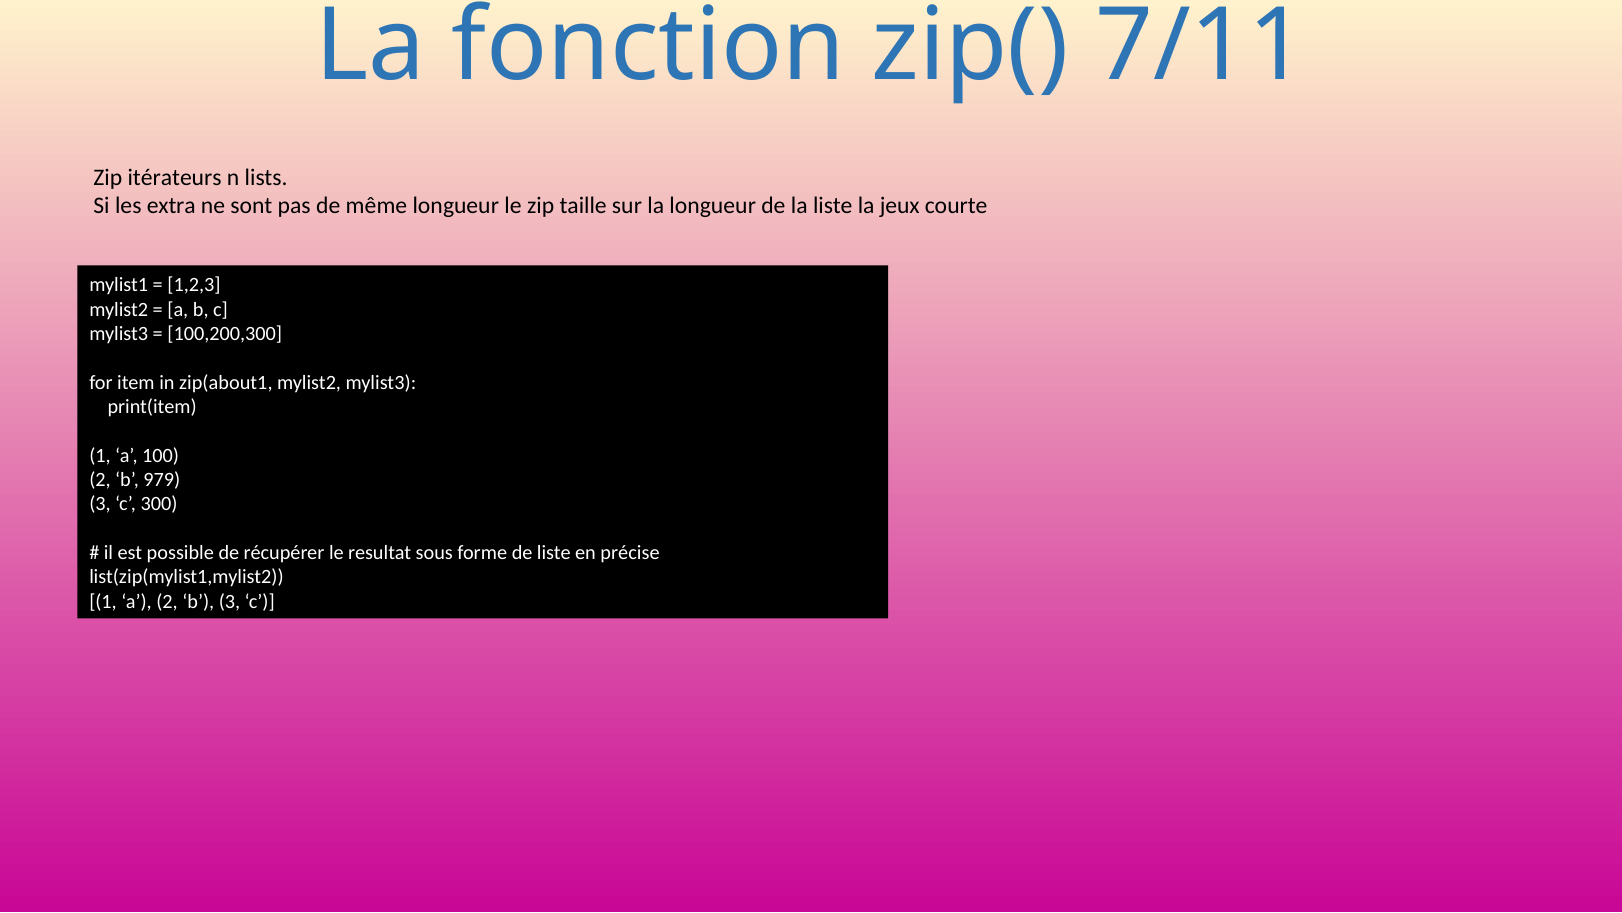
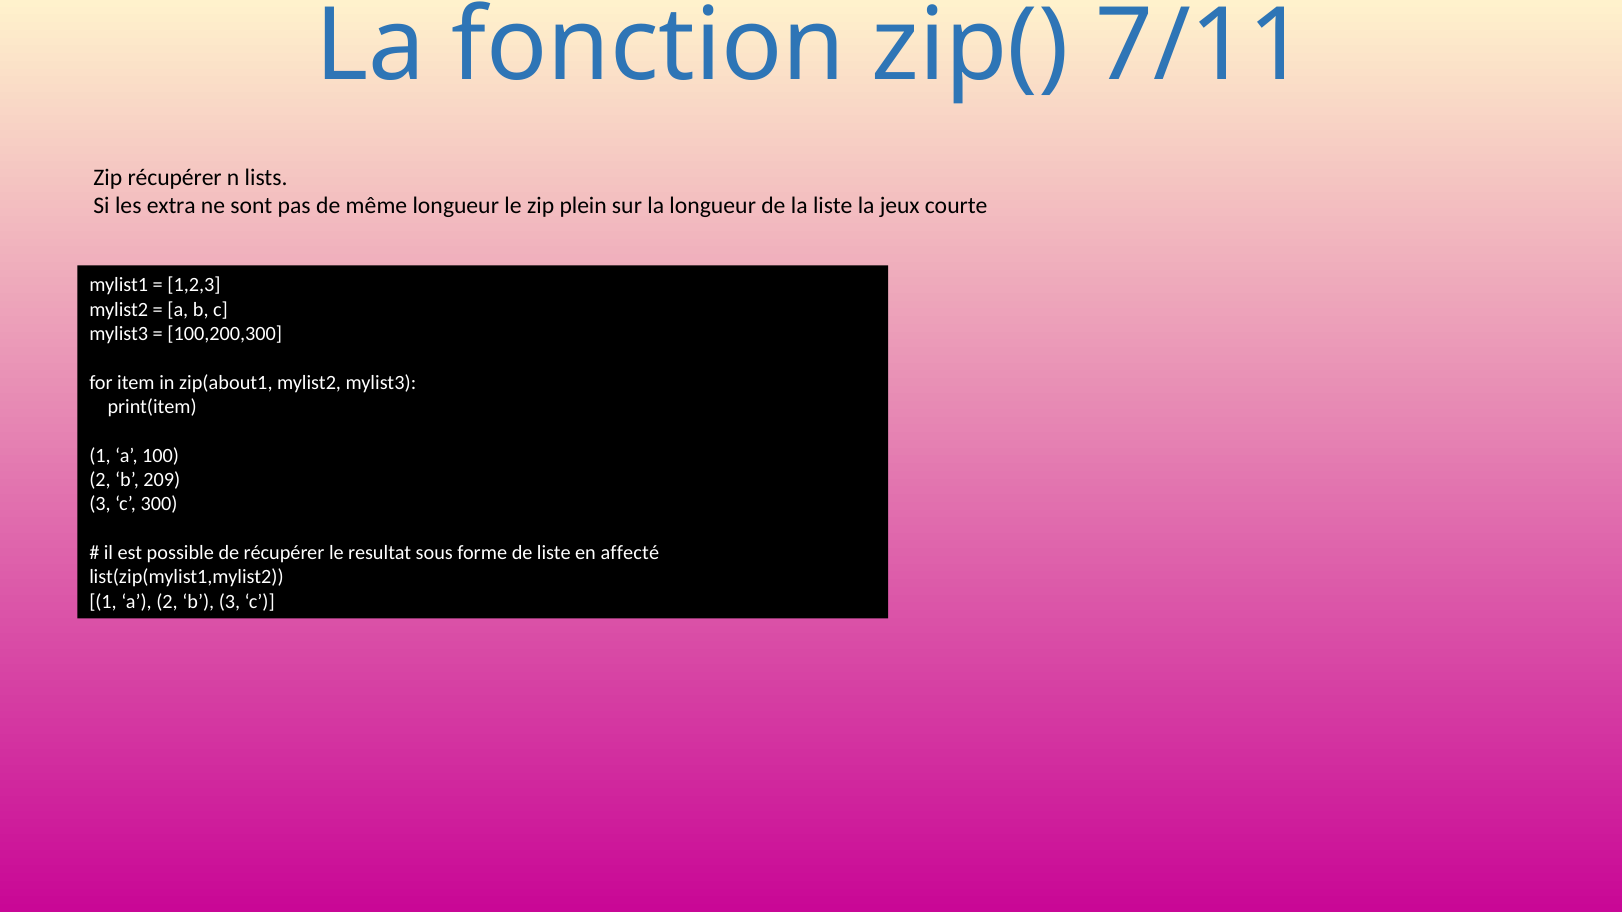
Zip itérateurs: itérateurs -> récupérer (175, 177)
taille: taille -> plein (583, 206)
979: 979 -> 209 (162, 479)
précise: précise -> affecté (630, 552)
